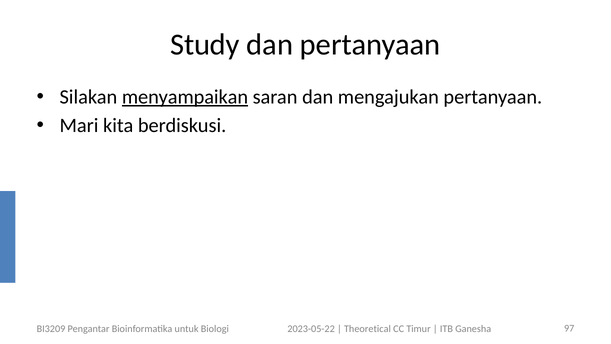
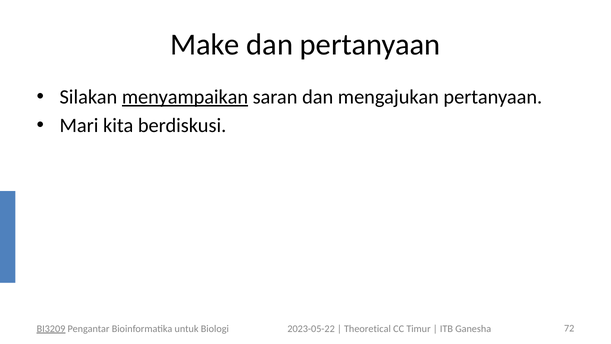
Study: Study -> Make (205, 45)
BI3209 underline: none -> present (51, 328)
97: 97 -> 72 (569, 328)
